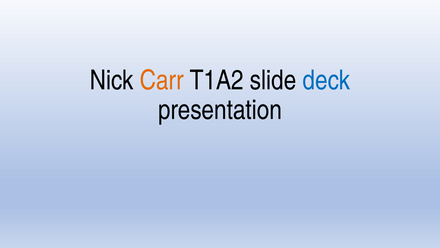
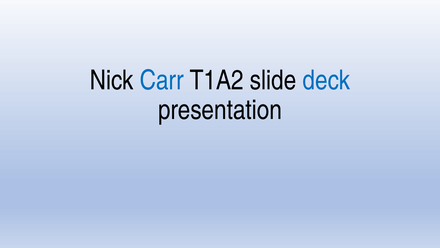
Carr colour: orange -> blue (162, 80)
